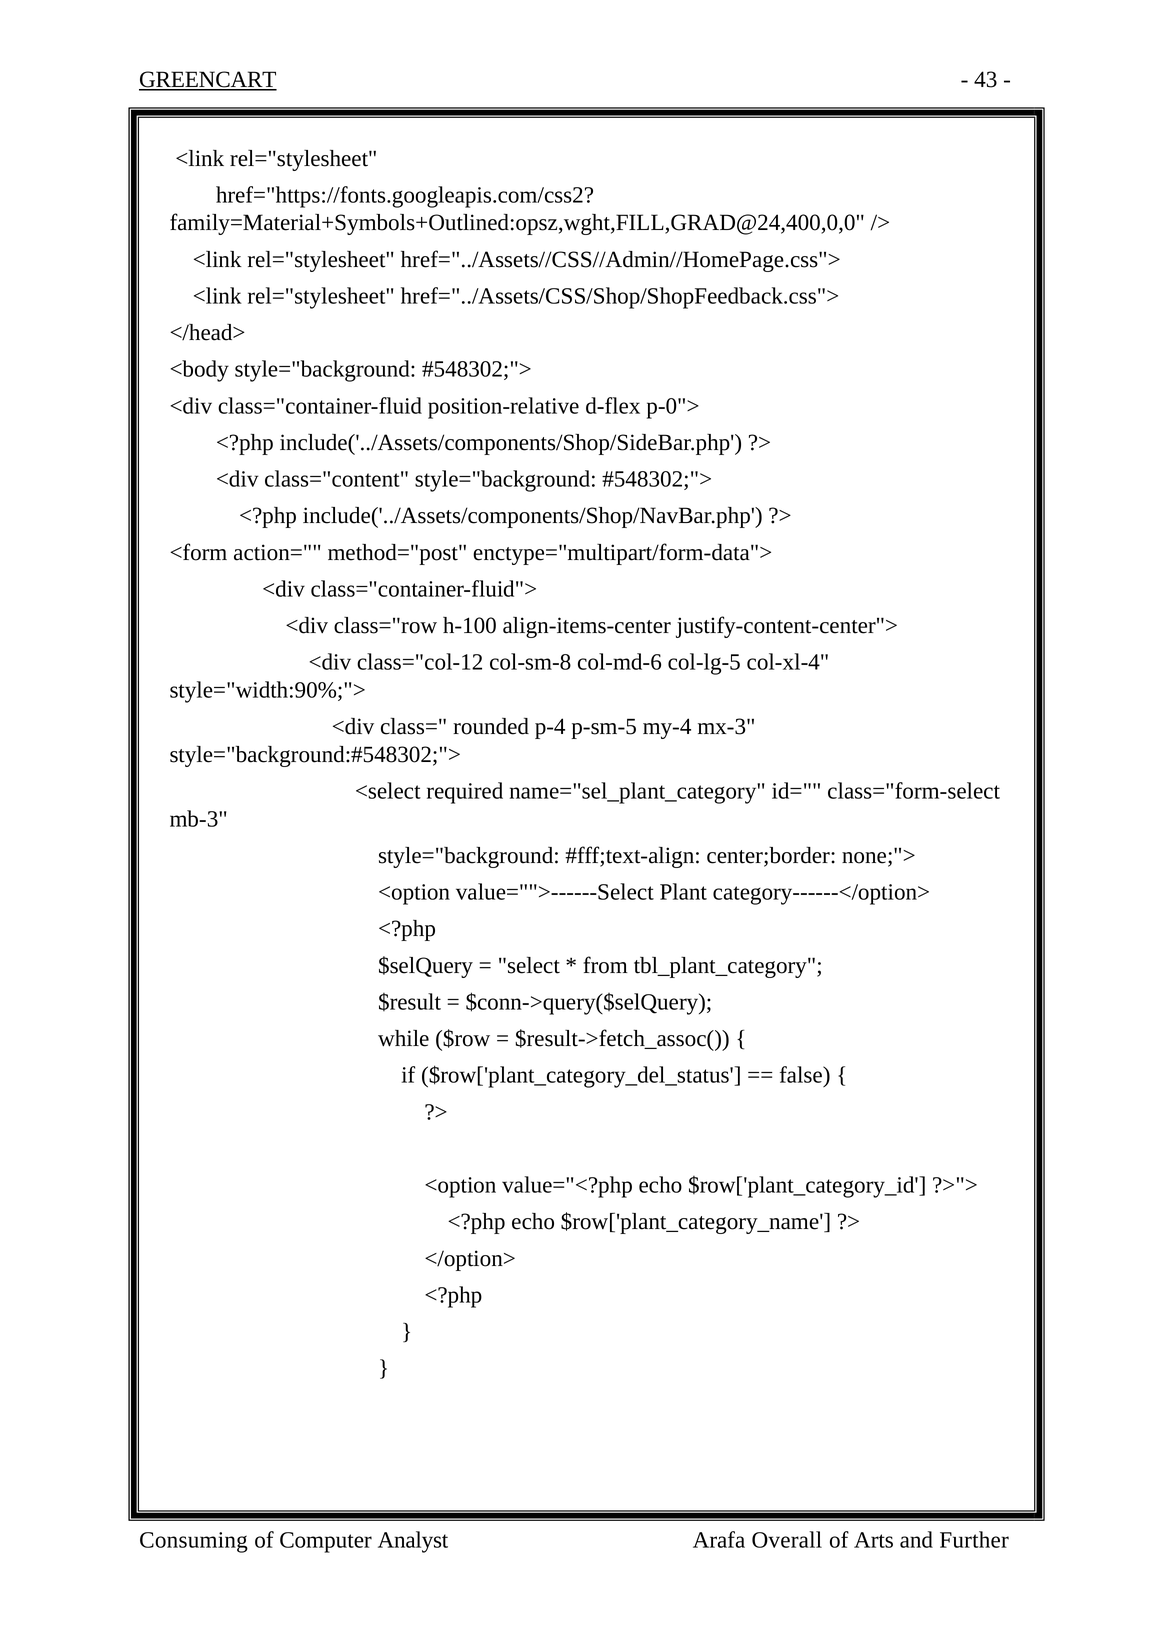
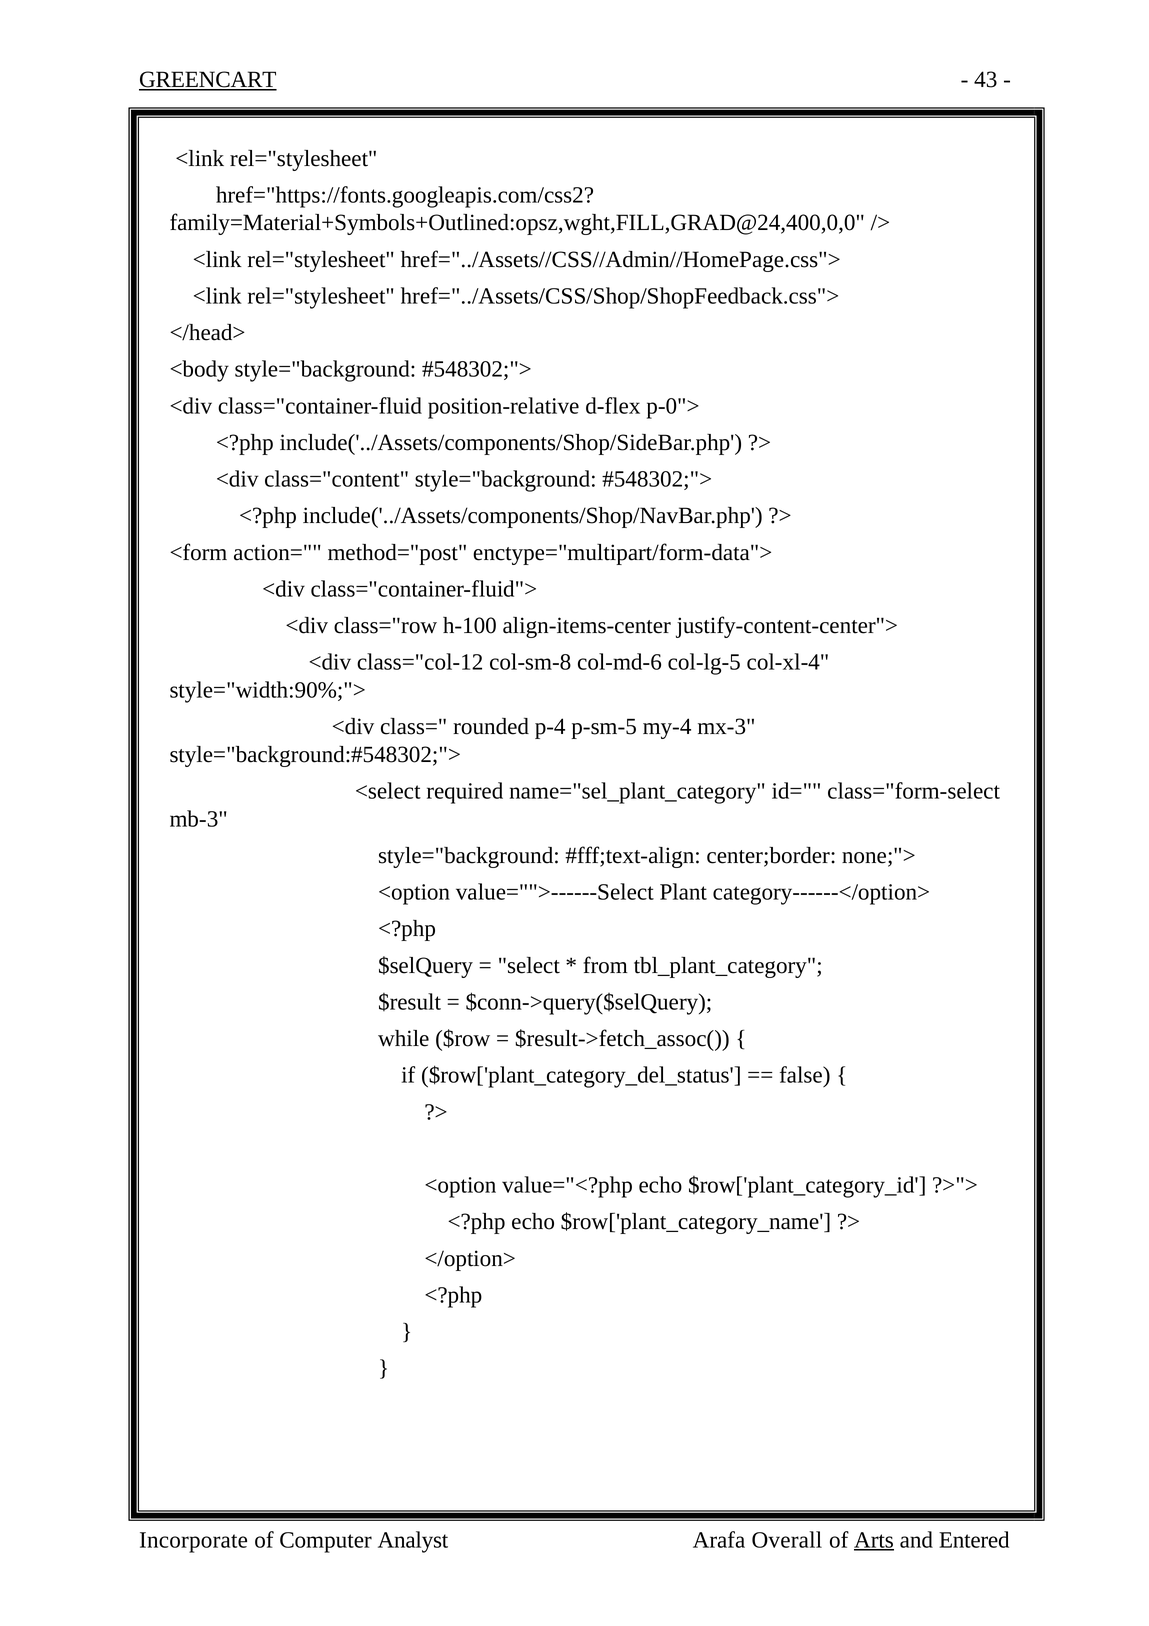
Consuming: Consuming -> Incorporate (194, 1540)
Arts underline: none -> present (874, 1540)
Further: Further -> Entered (974, 1540)
